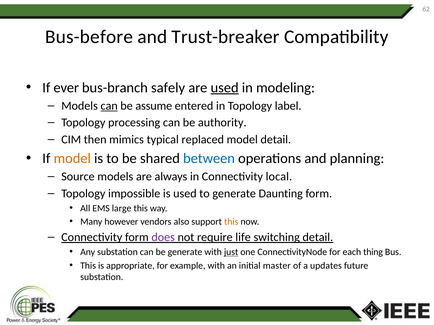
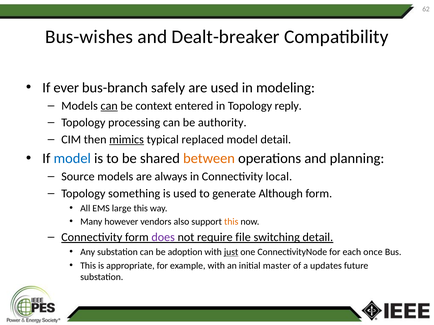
Bus-before: Bus-before -> Bus-wishes (89, 37)
Trust-breaker: Trust-breaker -> Dealt-breaker (226, 37)
used underline: present -> none (225, 88)
assume: assume -> context (154, 106)
label: label -> reply (288, 106)
mimics underline: none -> present (127, 140)
model colour: orange -> blue (72, 159)
between colour: blue -> orange (209, 159)
impossible: impossible -> something (134, 194)
Daunting: Daunting -> Although (281, 194)
life: life -> file (243, 238)
be generate: generate -> adoption (185, 252)
thing: thing -> once (373, 252)
